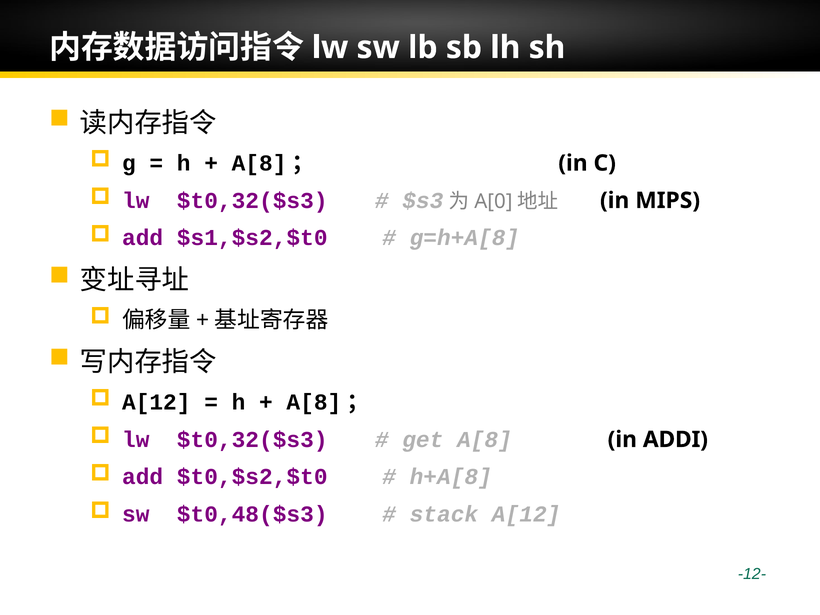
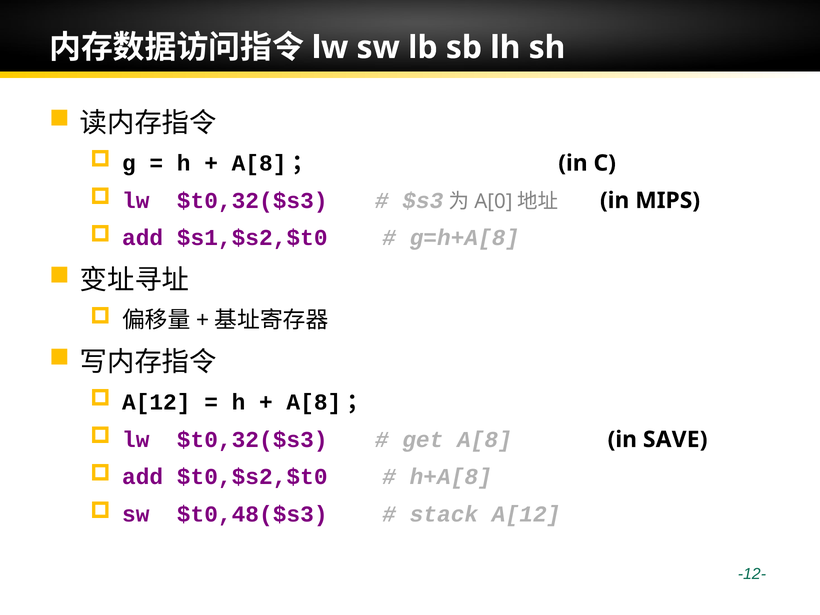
ADDI: ADDI -> SAVE (675, 440)
